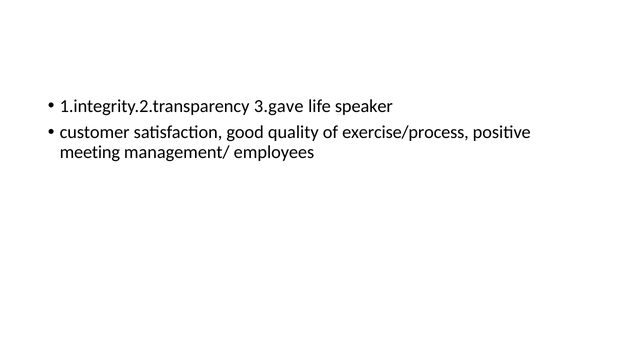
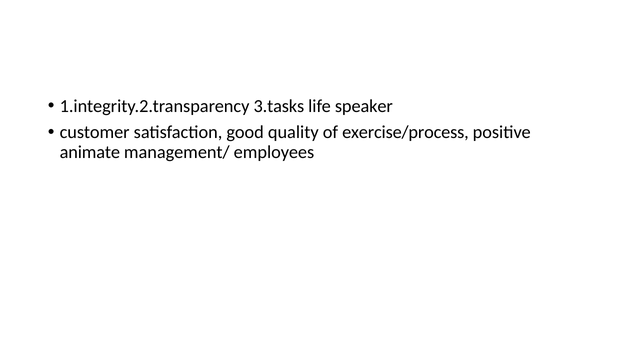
3.gave: 3.gave -> 3.tasks (279, 106)
meeting: meeting -> animate (90, 152)
